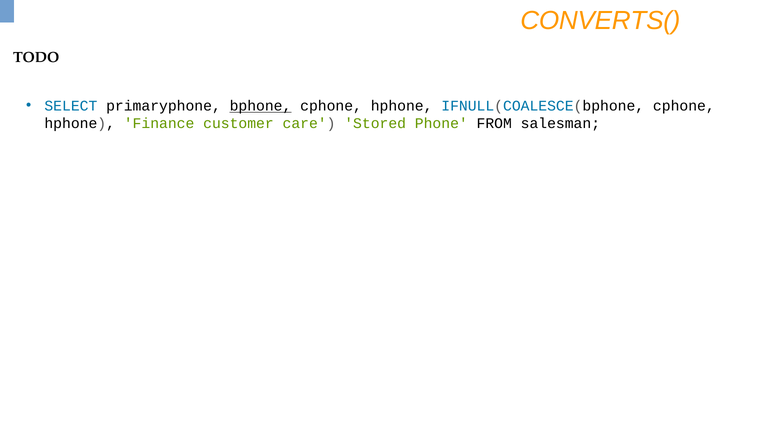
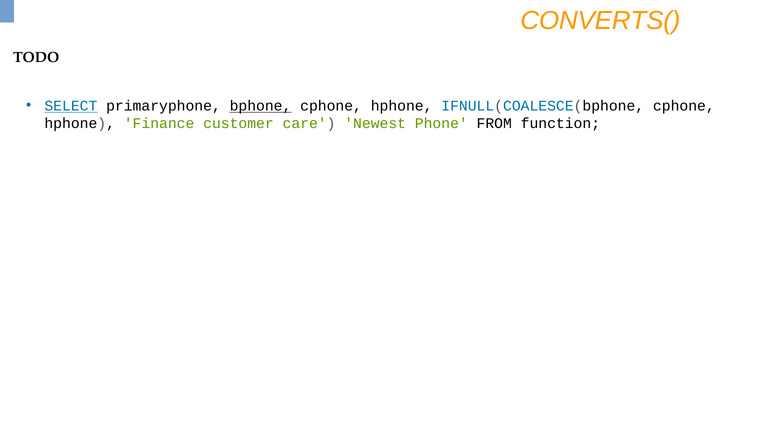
SELECT underline: none -> present (71, 106)
Stored: Stored -> Newest (375, 124)
salesman: salesman -> function (560, 124)
